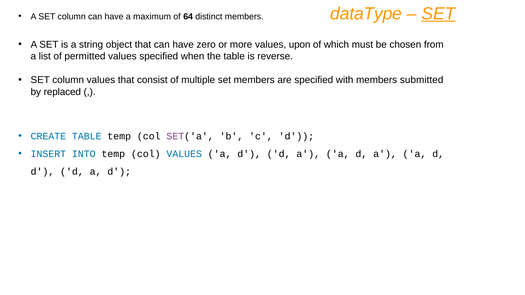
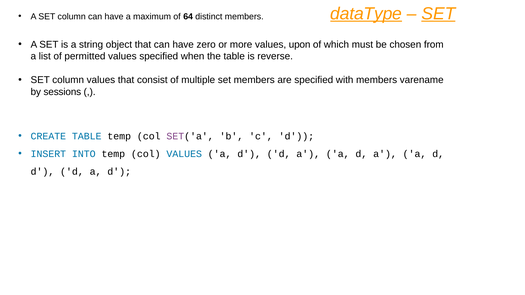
dataType underline: none -> present (366, 14)
submitted: submitted -> varename (422, 80)
replaced: replaced -> sessions (62, 92)
